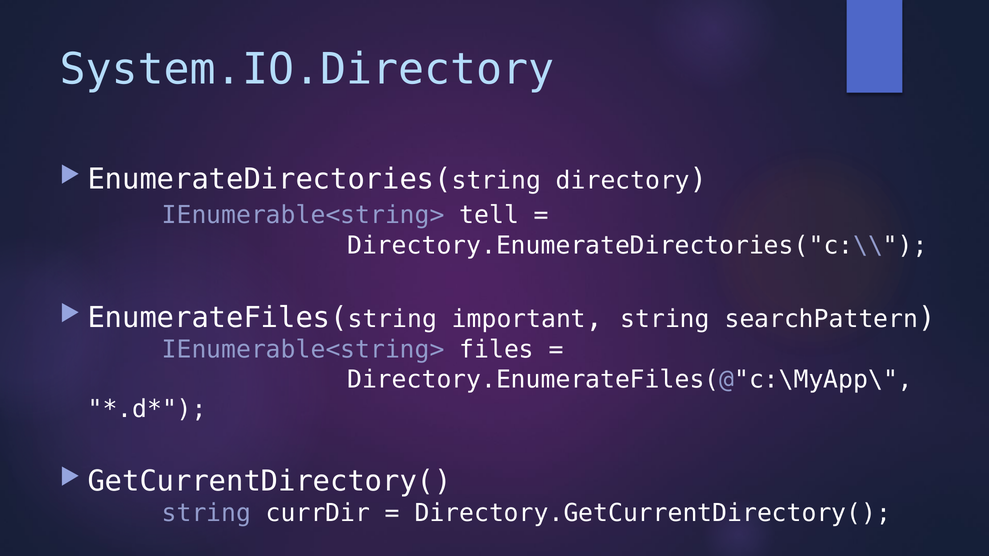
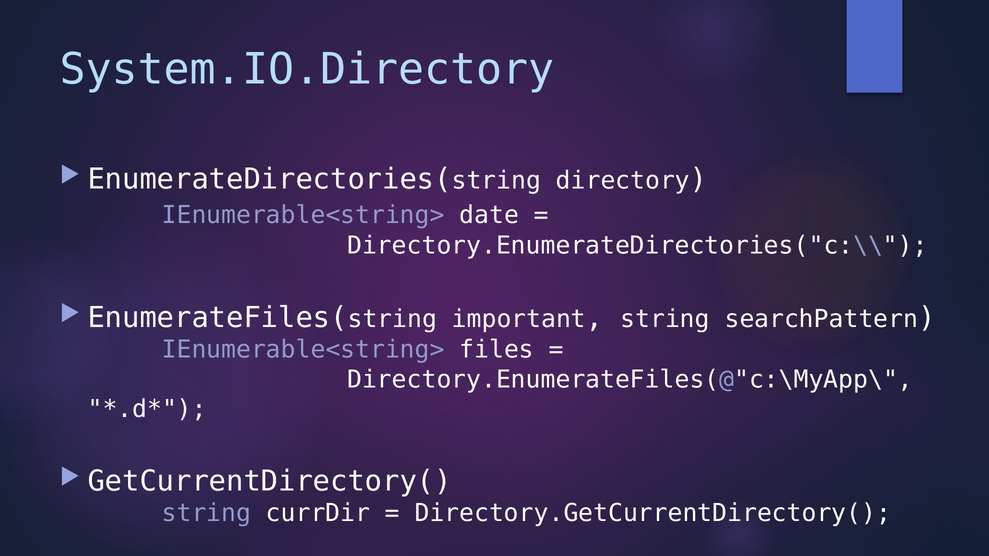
tell: tell -> date (489, 215)
